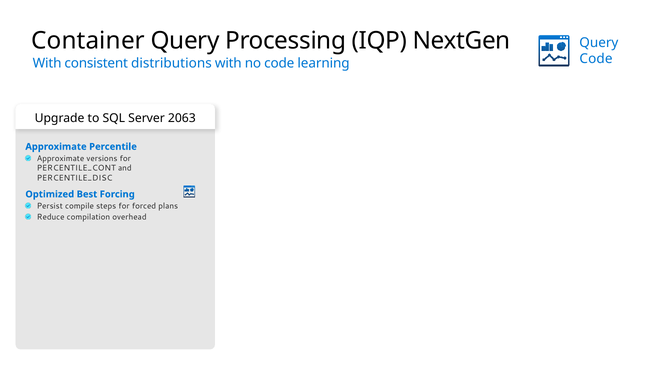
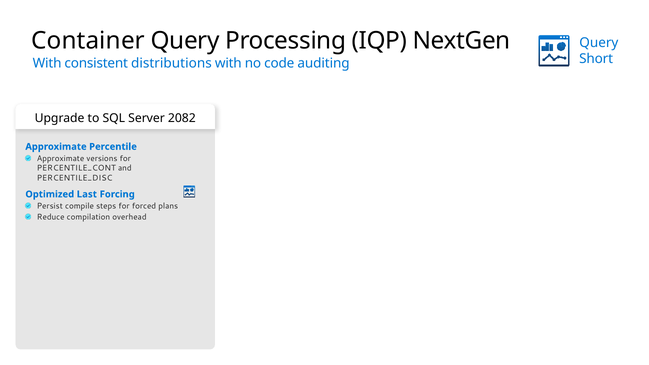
Code: Code -> Short (596, 59)
learning: learning -> auditing (324, 64)
2063: 2063 -> 2082 (182, 118)
Best: Best -> Last (87, 194)
